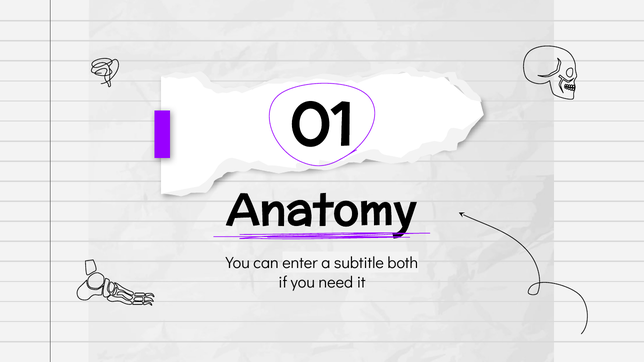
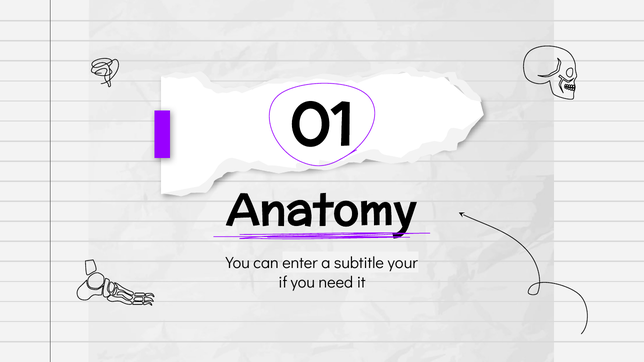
both: both -> your (403, 263)
